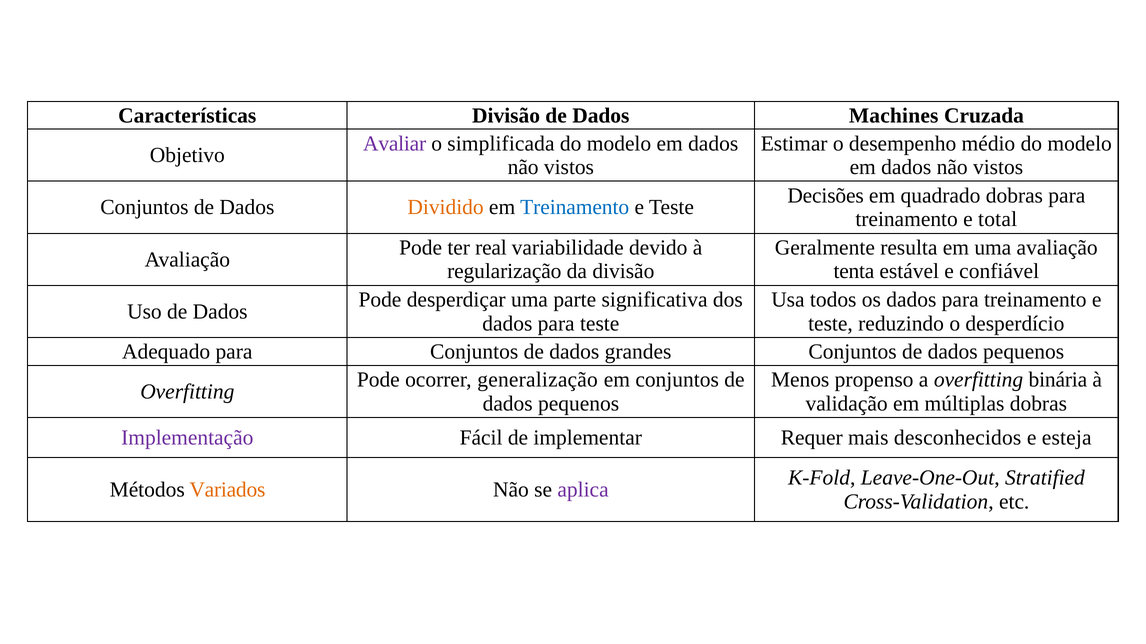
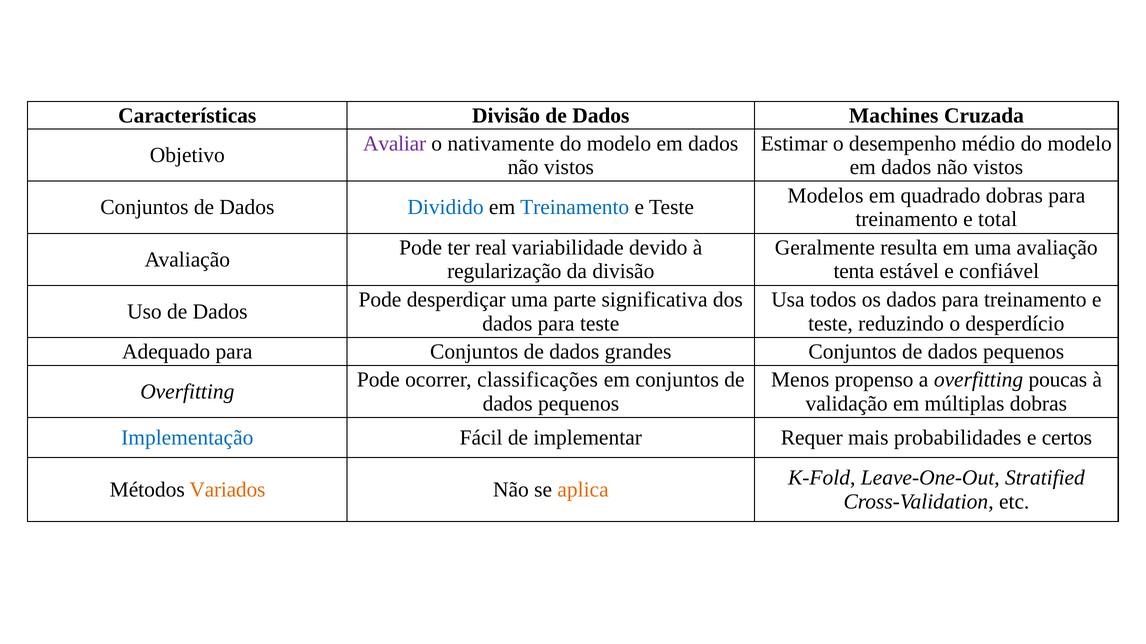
simplificada: simplificada -> nativamente (501, 144)
Decisões: Decisões -> Modelos (825, 196)
Dividido colour: orange -> blue (446, 208)
generalização: generalização -> classificações (538, 380)
binária: binária -> poucas (1058, 380)
Implementação colour: purple -> blue (187, 438)
desconhecidos: desconhecidos -> probabilidades (958, 438)
esteja: esteja -> certos (1067, 438)
aplica colour: purple -> orange (583, 490)
